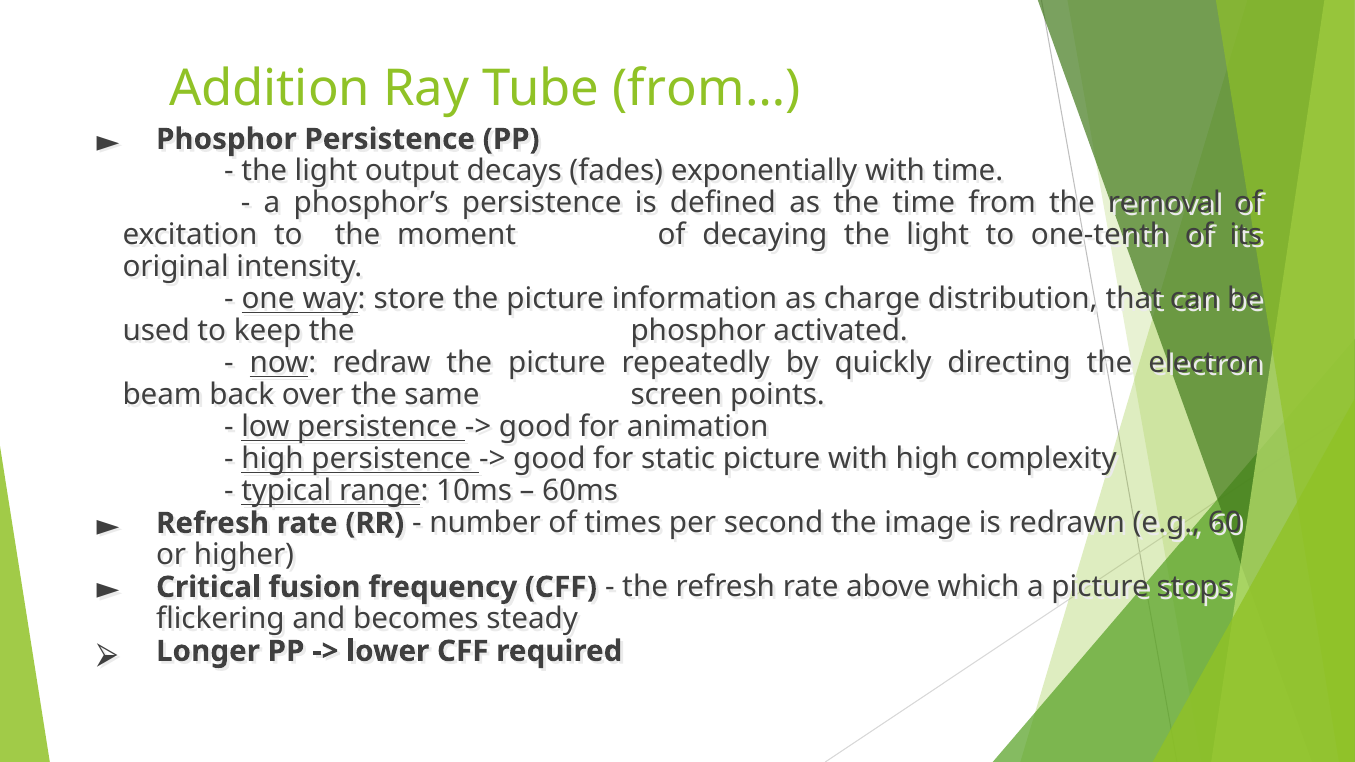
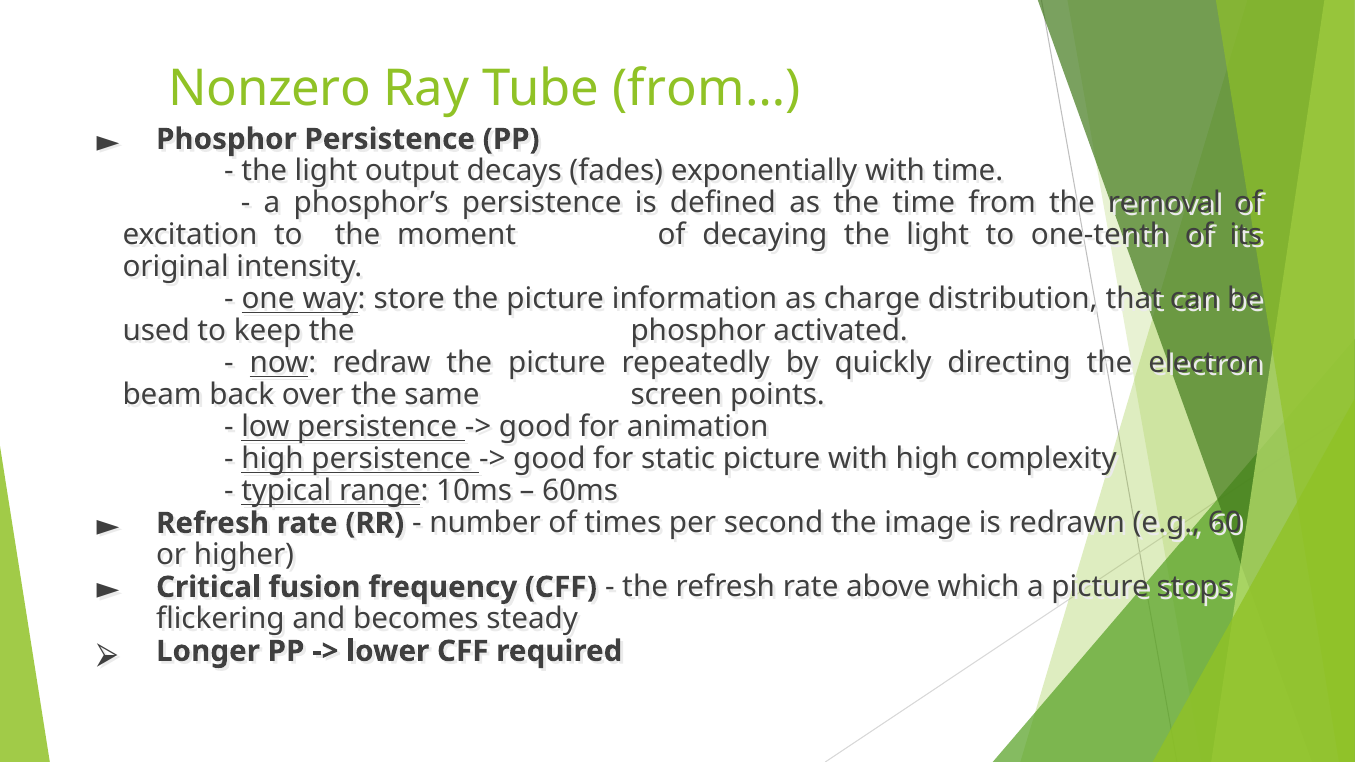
Addition: Addition -> Nonzero (270, 88)
